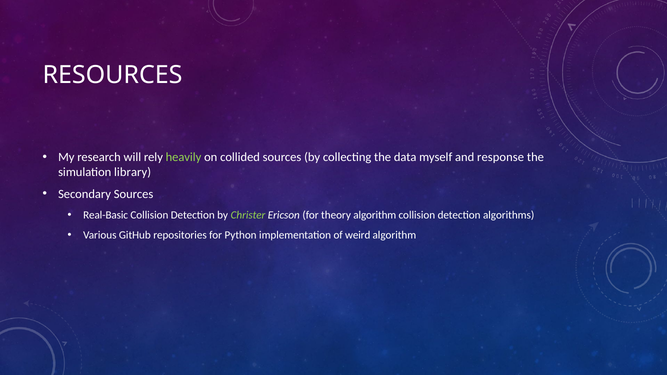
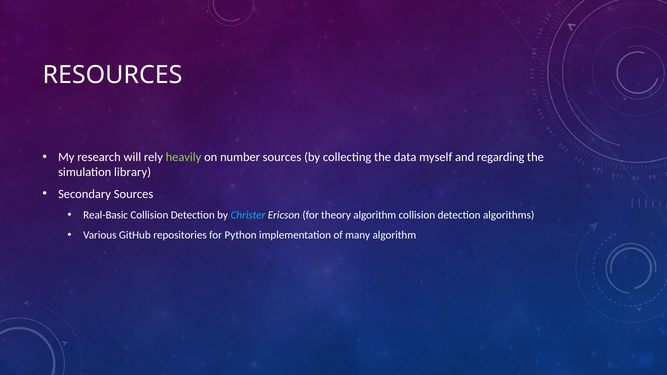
collided: collided -> number (240, 157)
response: response -> regarding (501, 157)
Christer colour: light green -> light blue (248, 215)
weird: weird -> many (358, 235)
